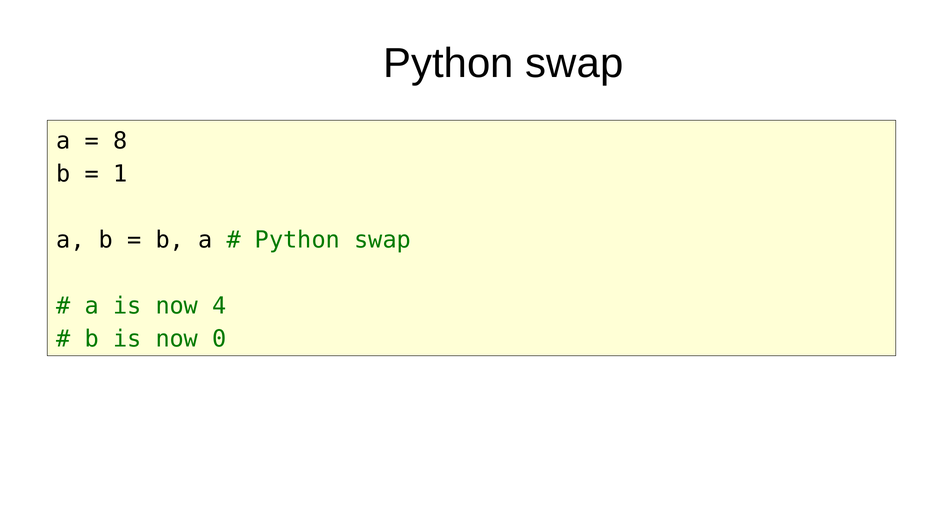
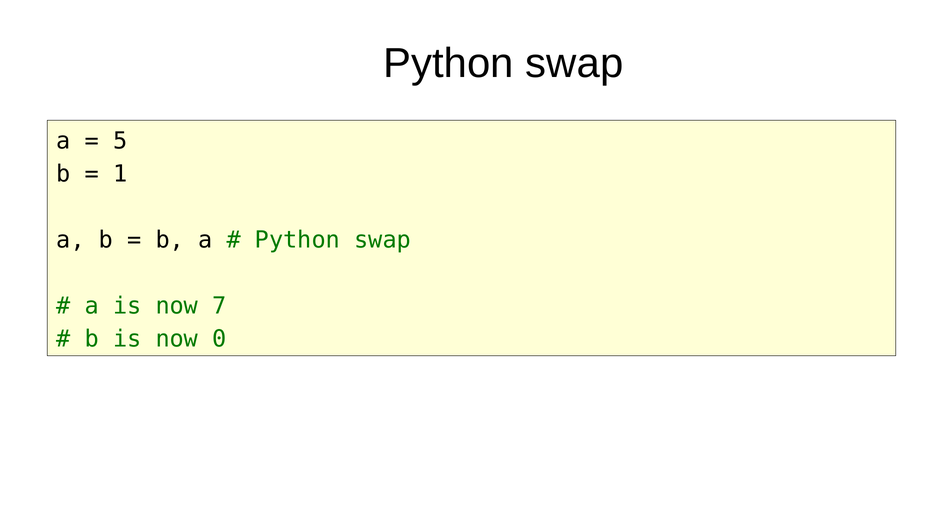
8: 8 -> 5 (120, 141)
4: 4 -> 7 (219, 306)
